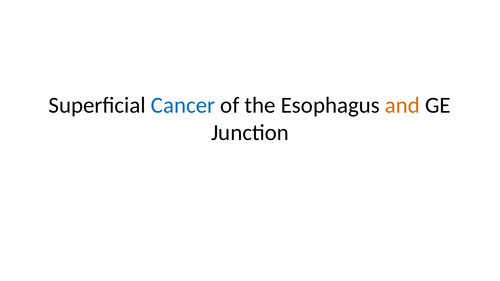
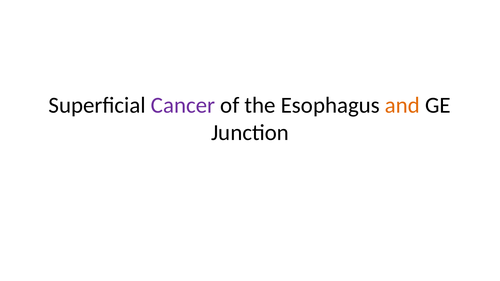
Cancer colour: blue -> purple (183, 105)
